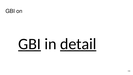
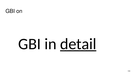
GBI underline: present -> none (30, 44)
